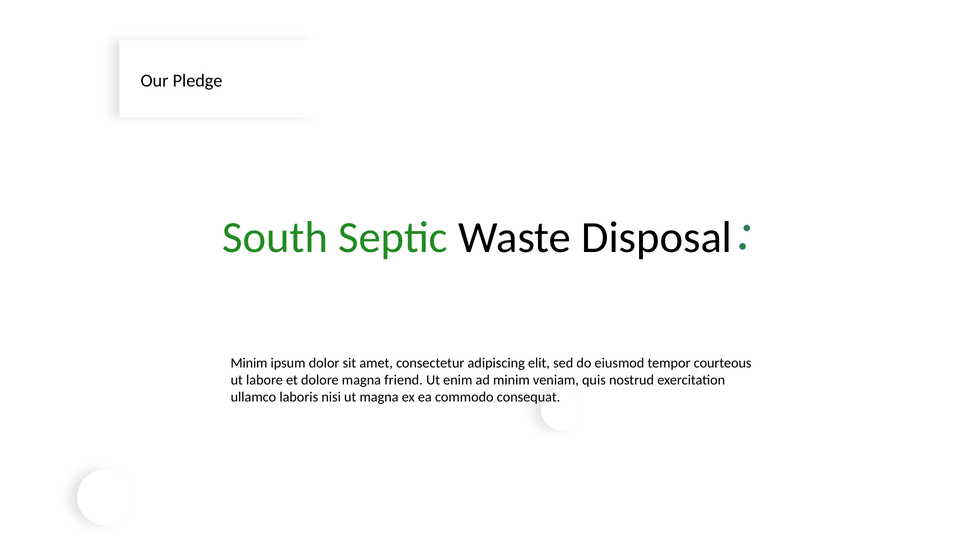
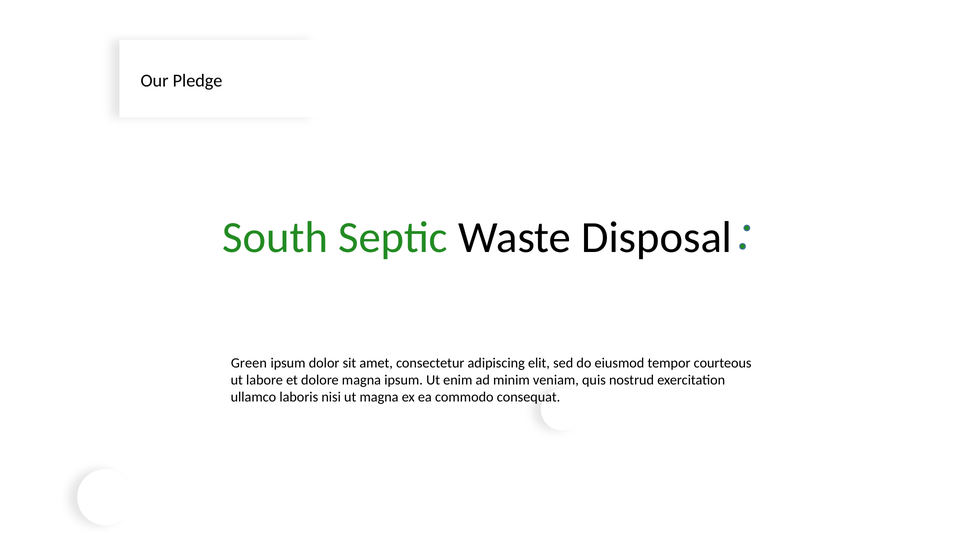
Minim: Minim -> Green (249, 363)
magna friend: friend -> ipsum (404, 380)
